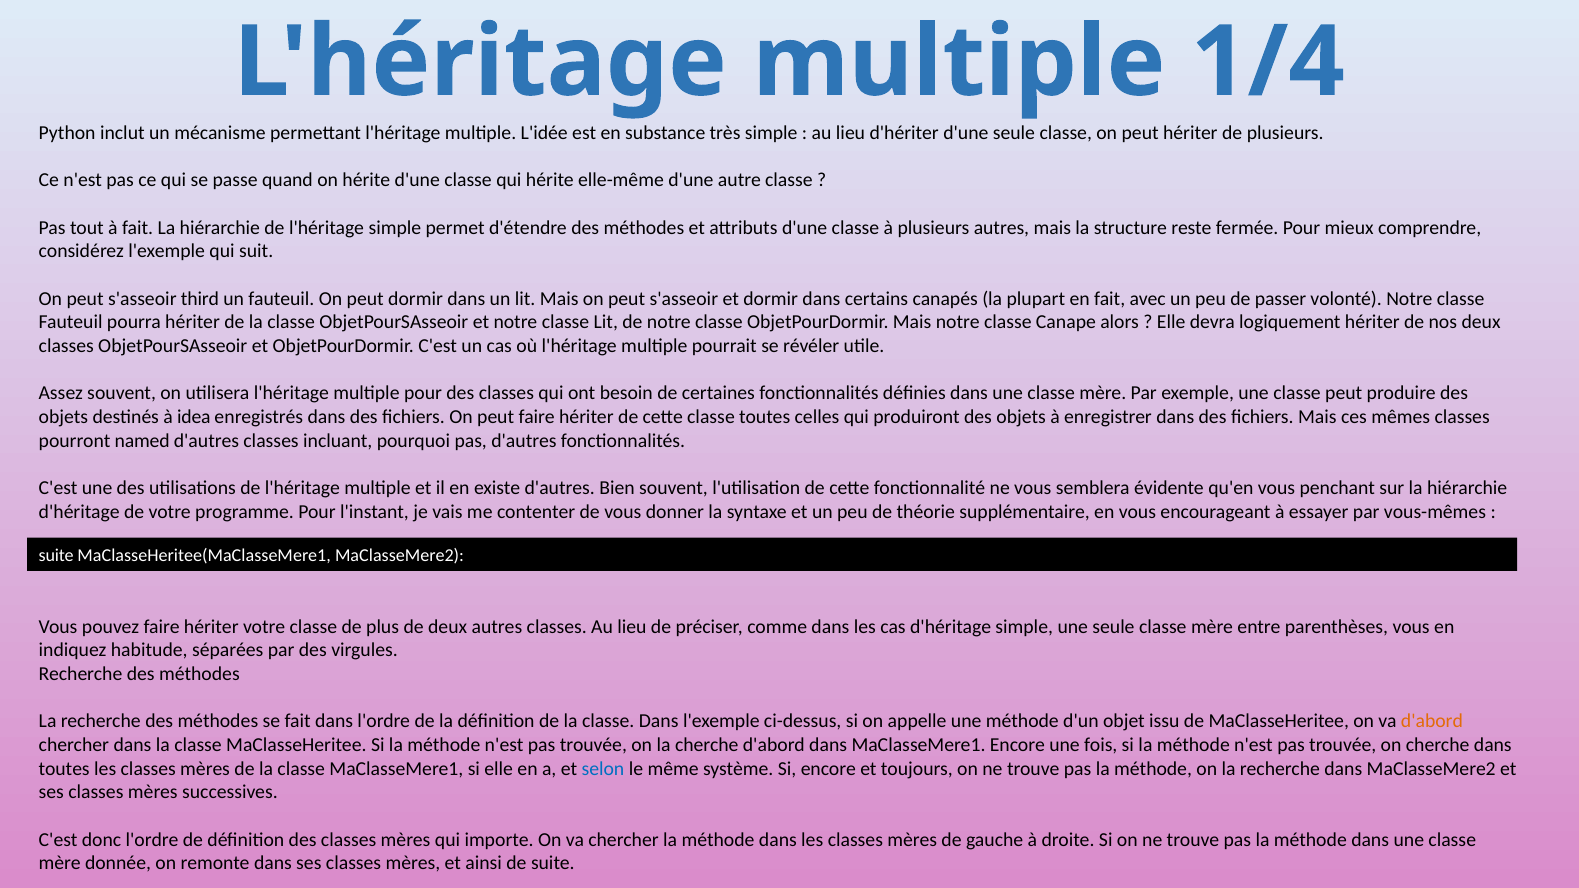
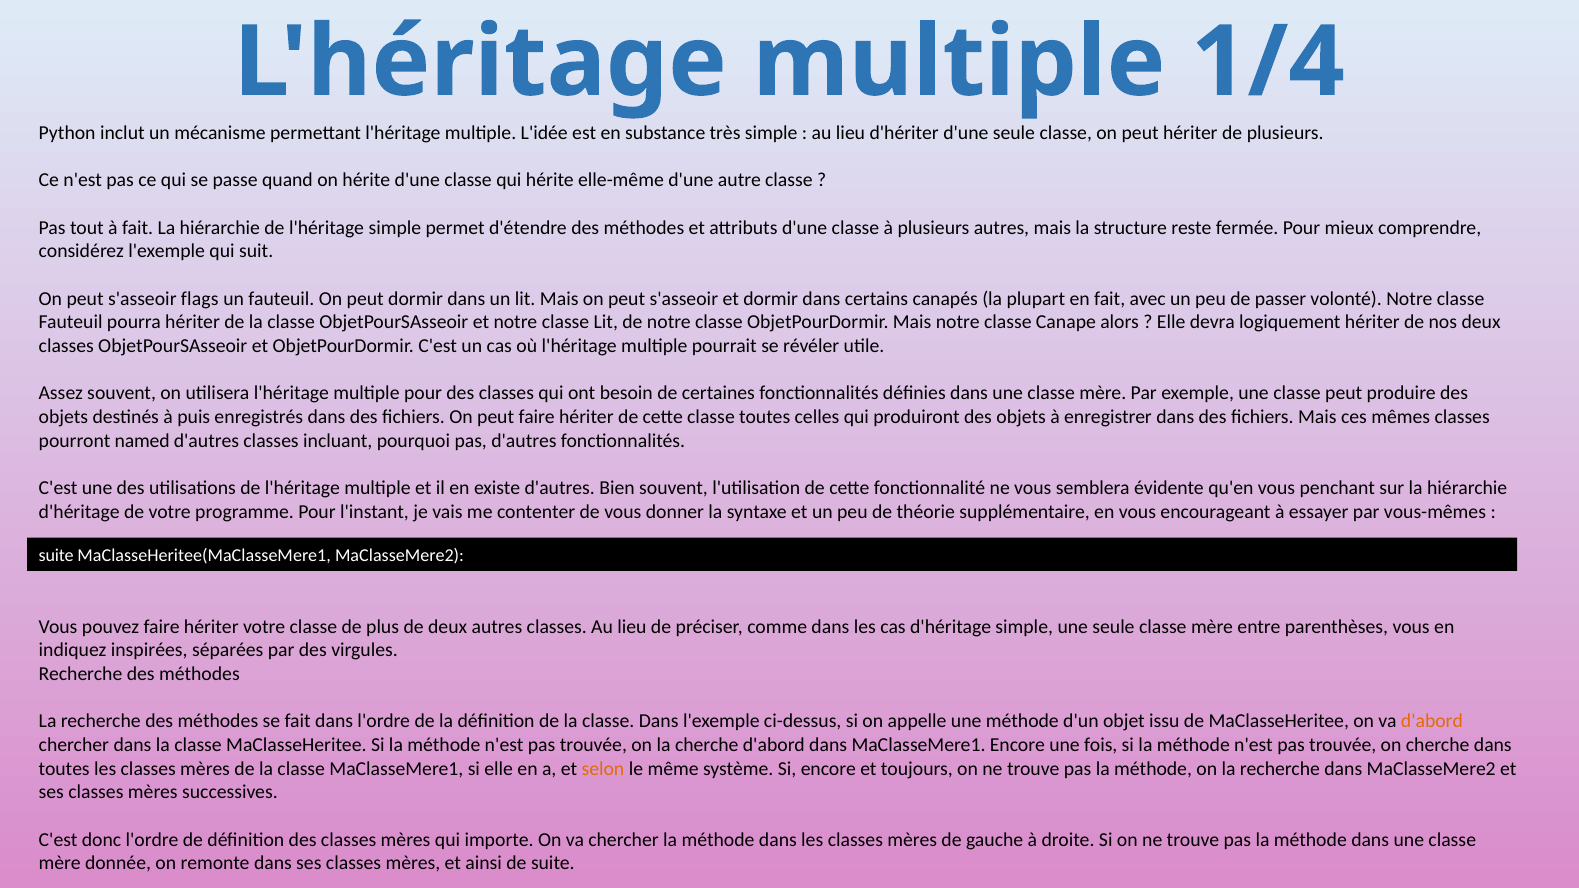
third: third -> flags (200, 299)
idea: idea -> puis (194, 417)
habitude: habitude -> inspirées (149, 650)
selon colour: blue -> orange (603, 769)
